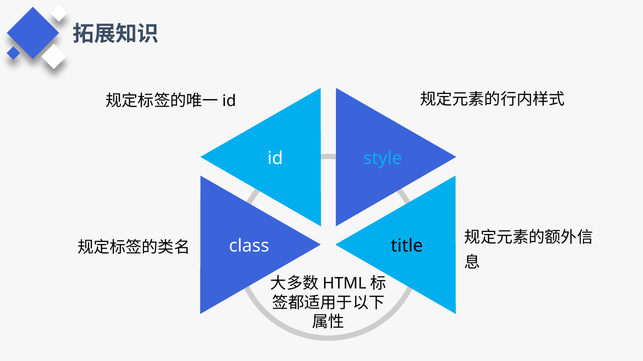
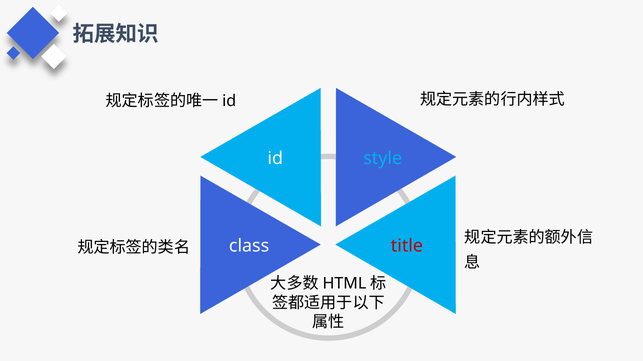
title colour: black -> red (407, 247)
